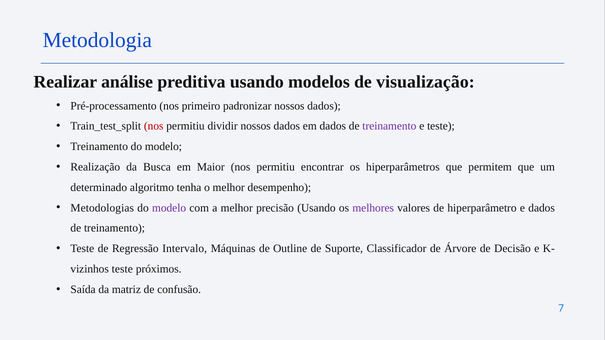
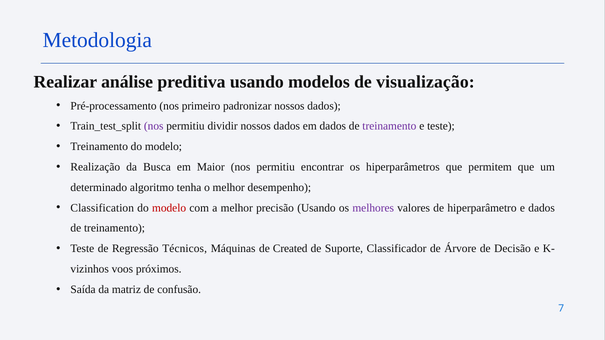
nos colour: red -> purple (154, 126)
Metodologias: Metodologias -> Classification (102, 208)
modelo colour: purple -> red (169, 208)
Intervalo: Intervalo -> Técnicos (185, 249)
Outline: Outline -> Created (290, 249)
teste: teste -> voos (122, 269)
